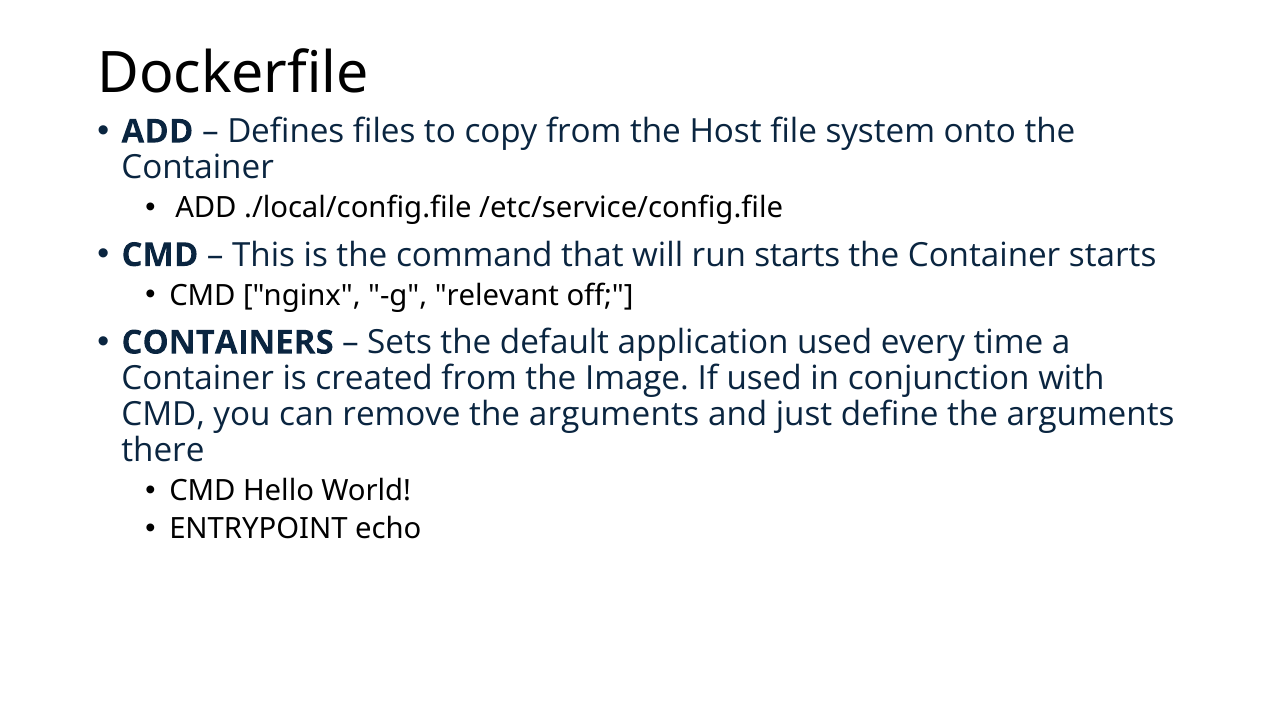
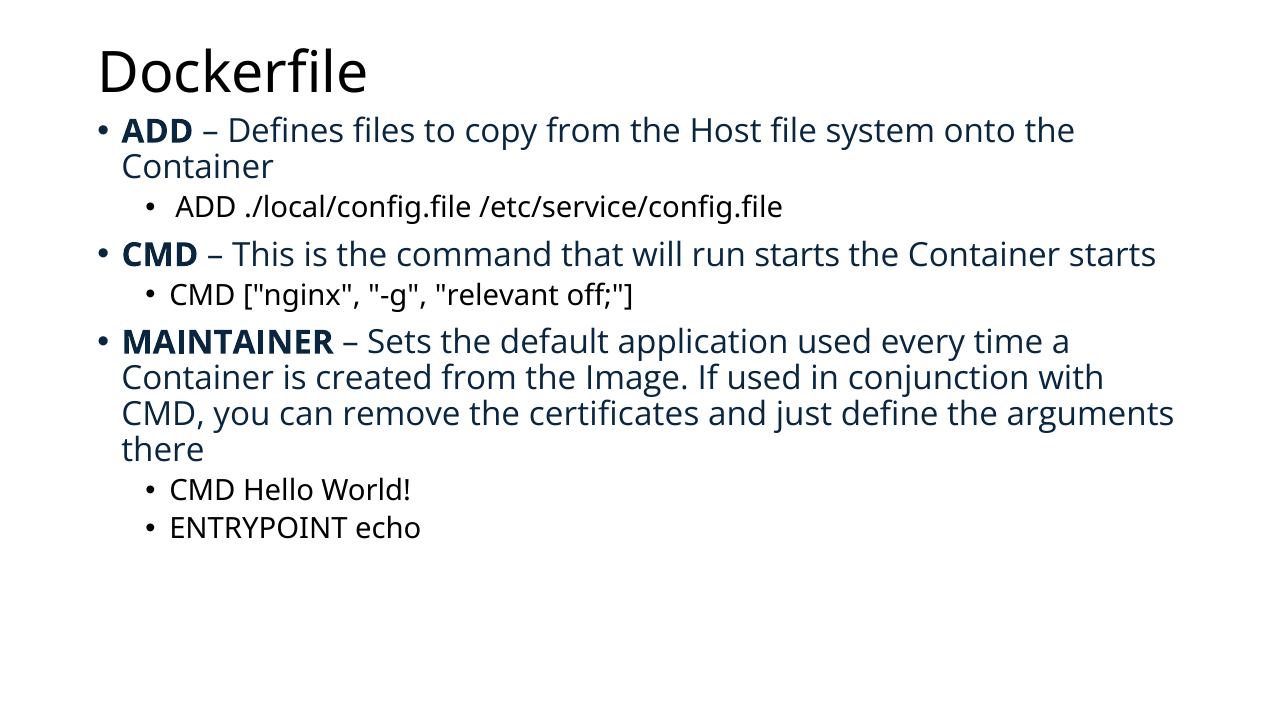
CONTAINERS: CONTAINERS -> MAINTAINER (228, 343)
remove the arguments: arguments -> certificates (614, 414)
